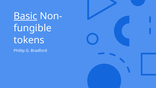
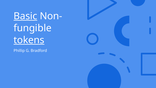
tokens underline: none -> present (29, 40)
